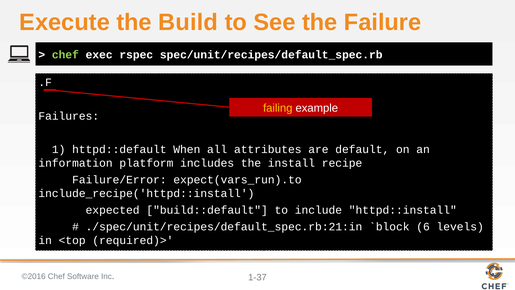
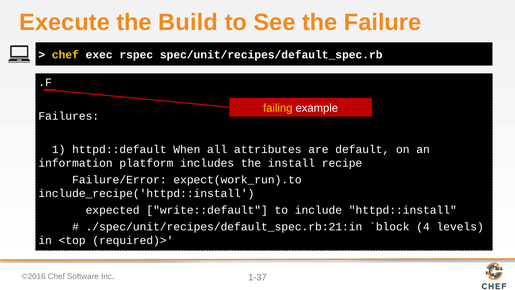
chef colour: light green -> yellow (65, 55)
expect(vars_run).to: expect(vars_run).to -> expect(work_run).to (237, 180)
build::default: build::default -> write::default (207, 210)
6: 6 -> 4 (423, 227)
